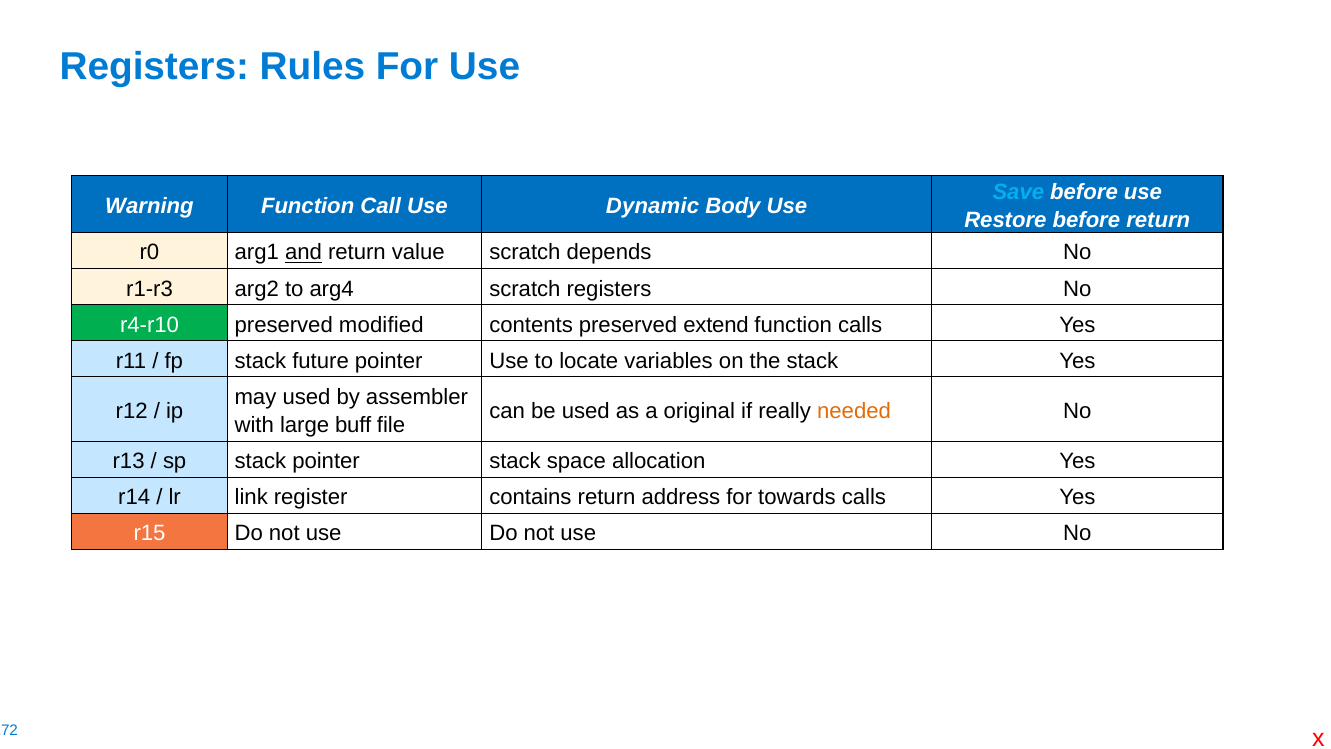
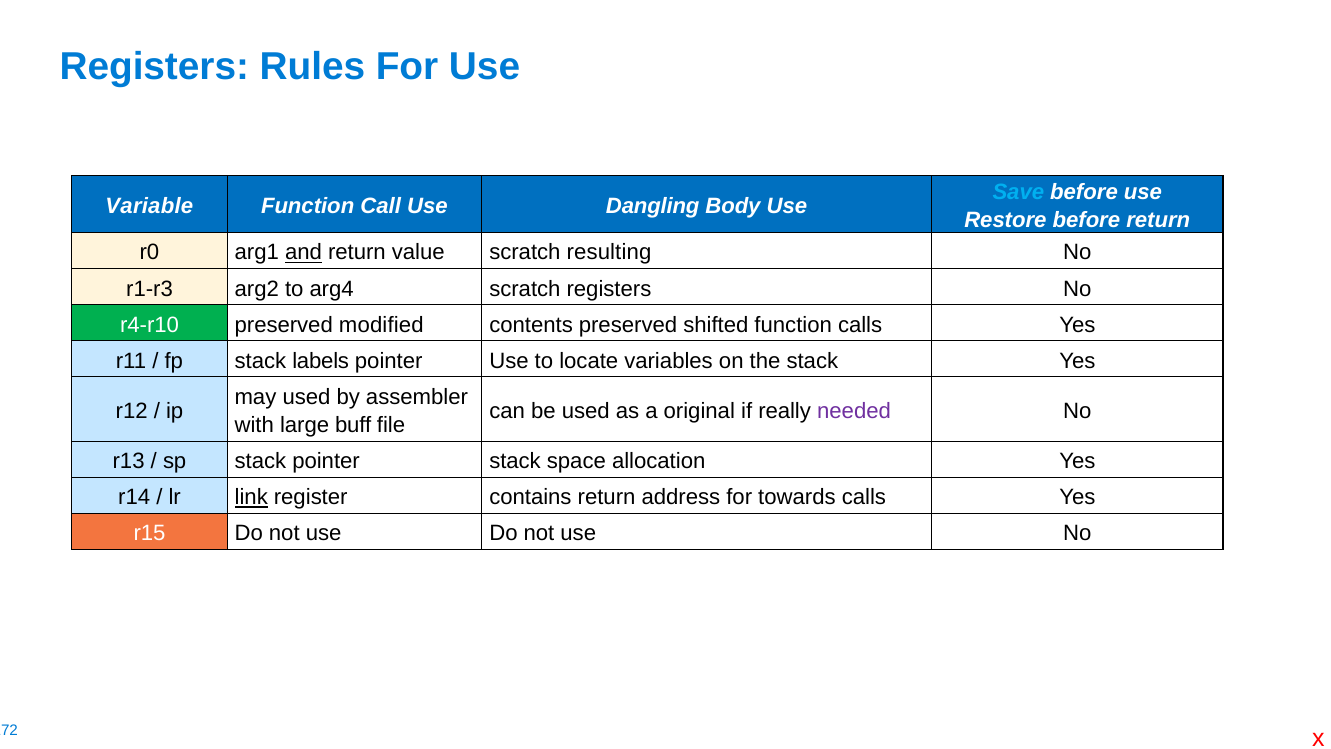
Warning: Warning -> Variable (149, 206)
Dynamic: Dynamic -> Dangling (653, 206)
depends: depends -> resulting (609, 253)
extend: extend -> shifted (716, 325)
future: future -> labels (321, 361)
needed colour: orange -> purple (854, 411)
link underline: none -> present (251, 497)
